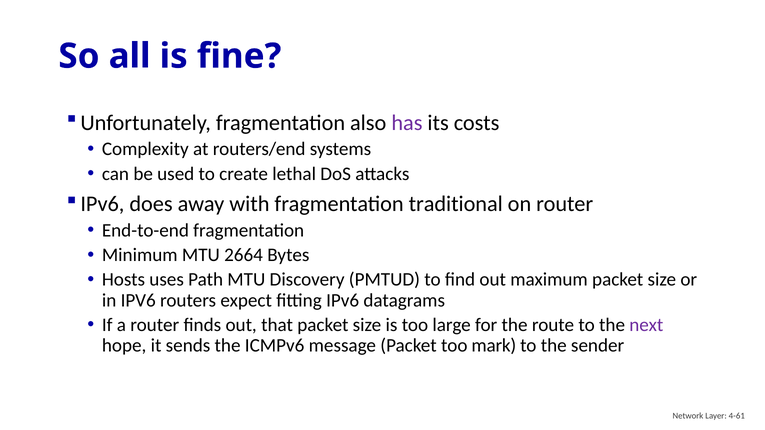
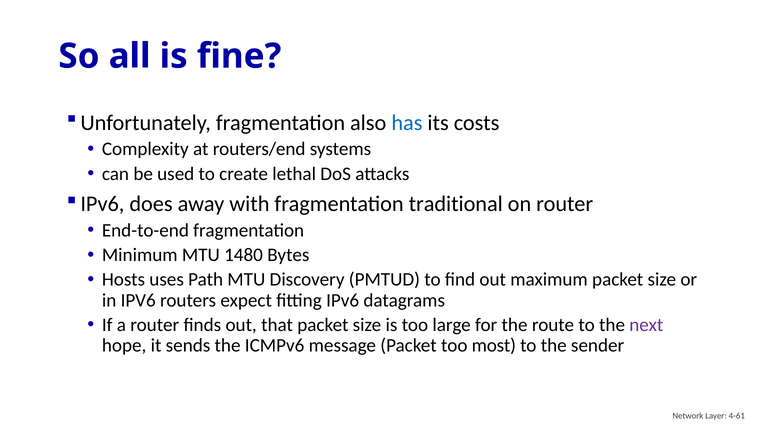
has colour: purple -> blue (407, 123)
2664: 2664 -> 1480 (244, 255)
mark: mark -> most (494, 346)
